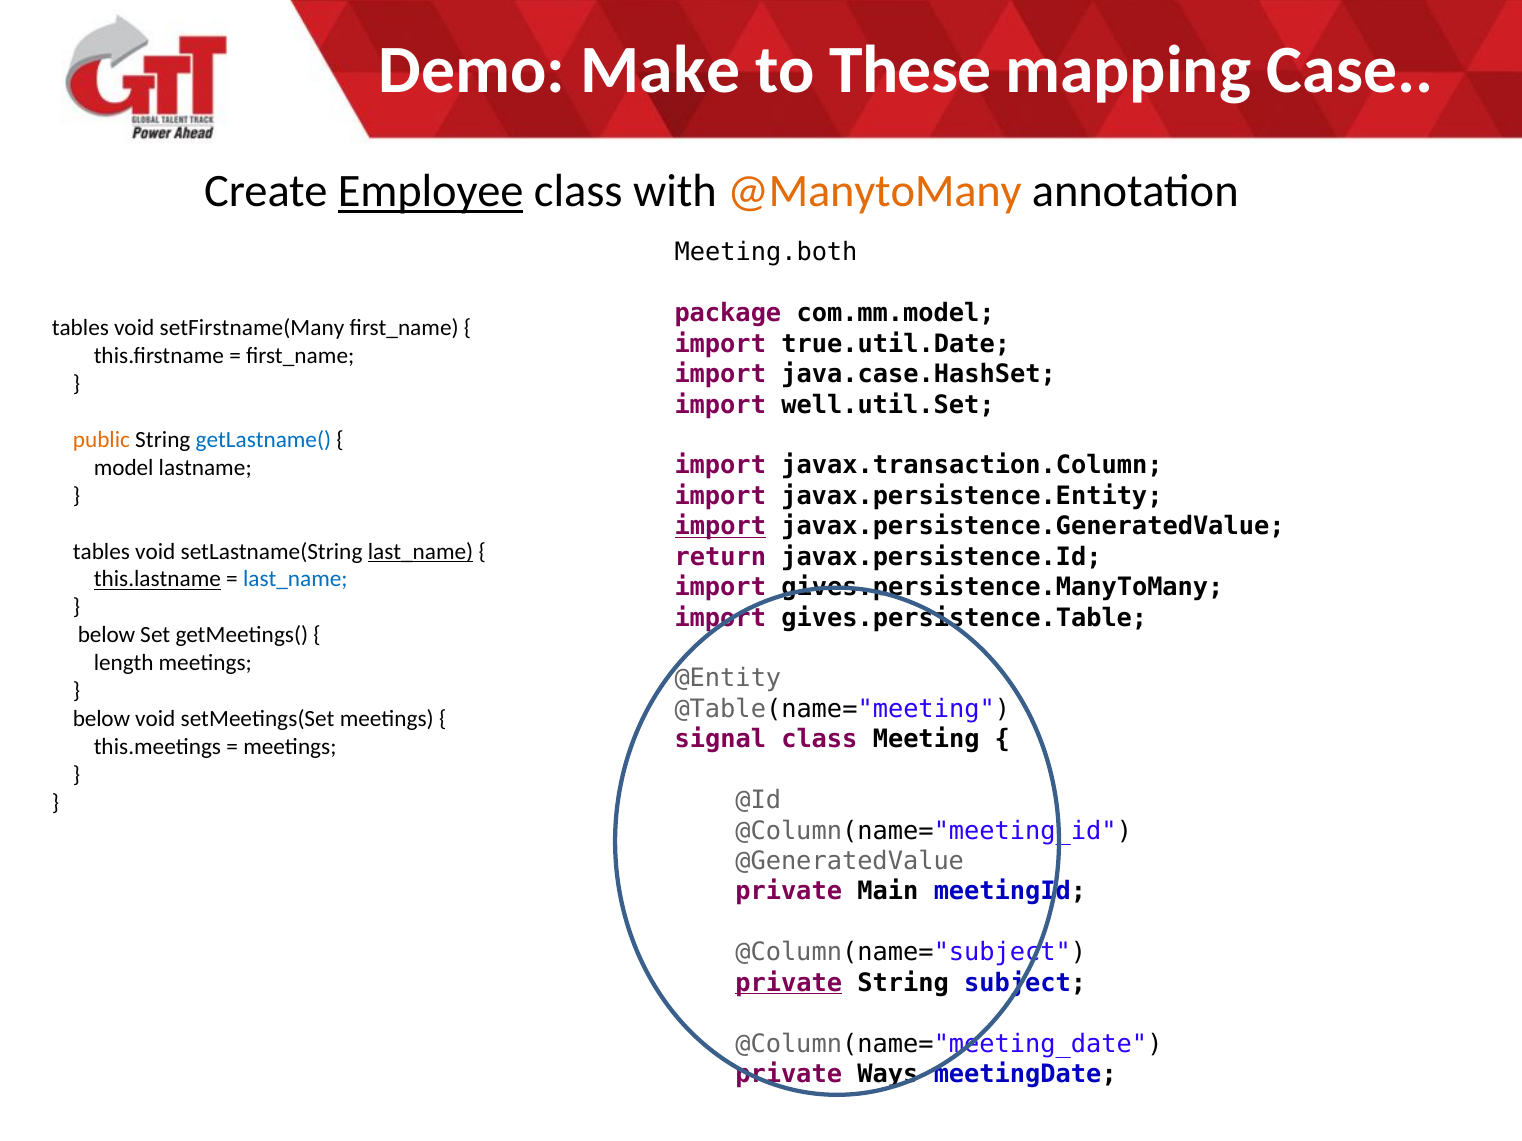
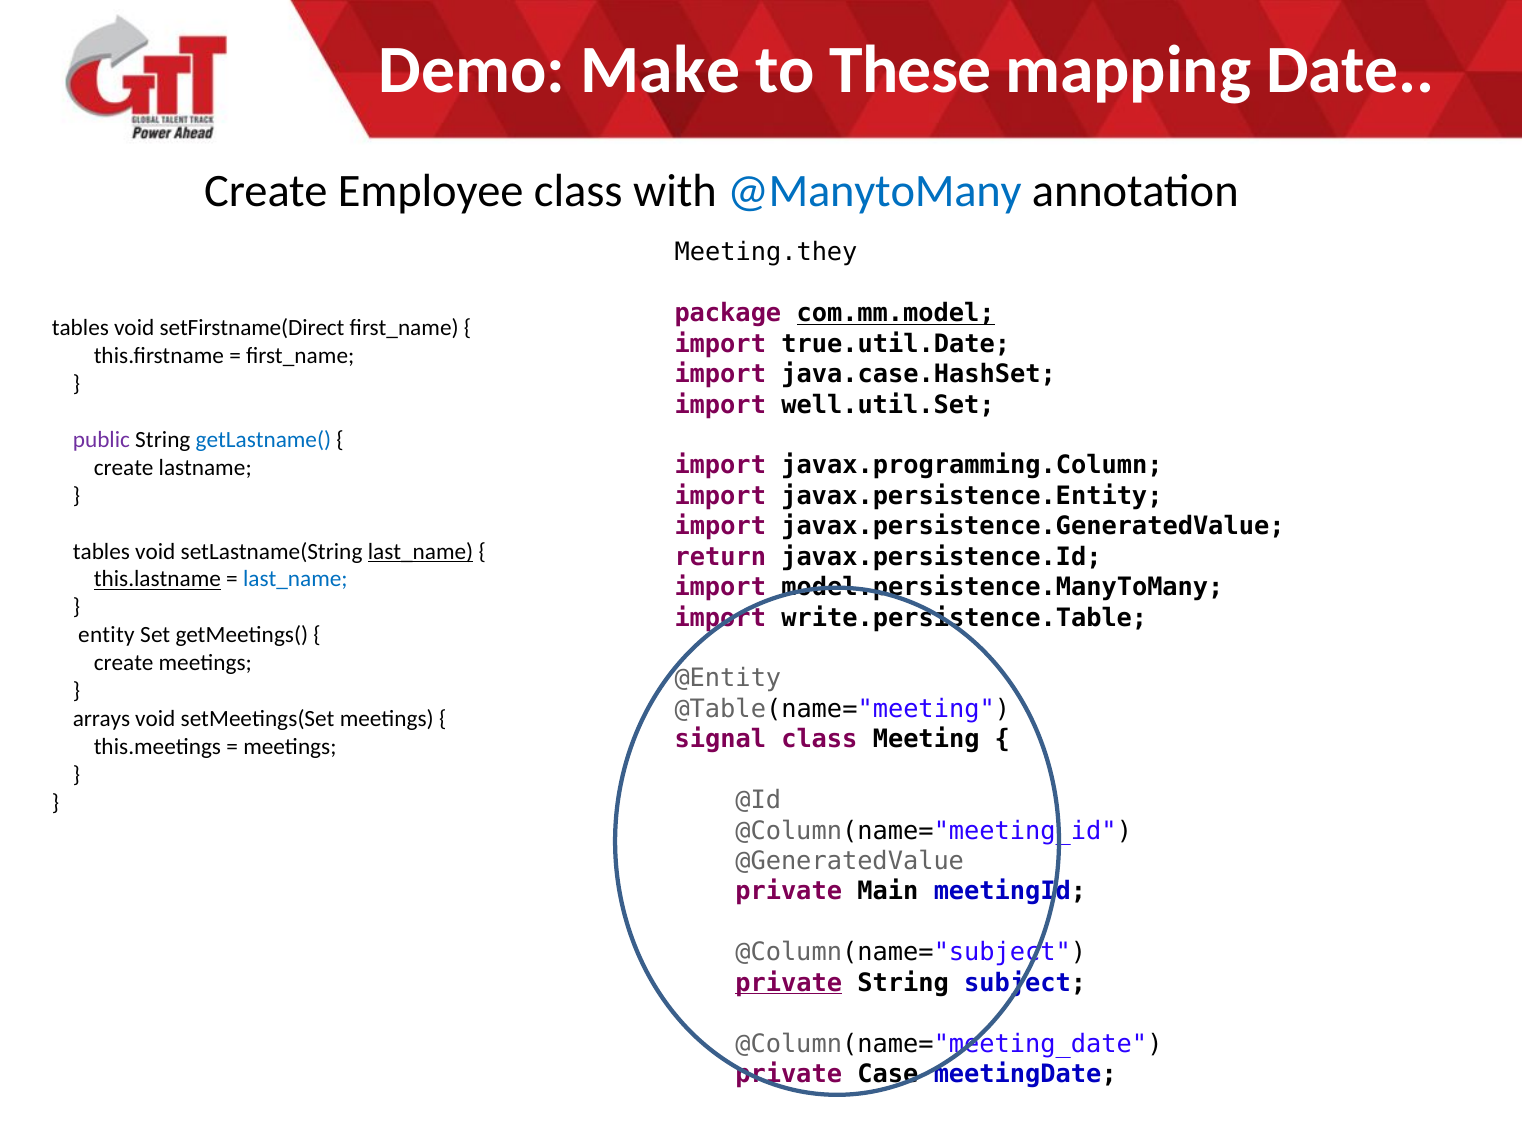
Case: Case -> Date (1350, 71)
Employee underline: present -> none (431, 191)
@ManytoMany colour: orange -> blue (874, 191)
Meeting.both: Meeting.both -> Meeting.they (766, 253)
com.mm.model underline: none -> present (896, 314)
setFirstname(Many: setFirstname(Many -> setFirstname(Direct (252, 328)
public colour: orange -> purple (101, 440)
javax.transaction.Column: javax.transaction.Column -> javax.programming.Column (972, 466)
model: model -> create (124, 468)
import underline: present -> none (720, 527)
gives.persistence.ManyToMany: gives.persistence.ManyToMany -> model.persistence.ManyToMany (1002, 588)
gives.persistence.Table: gives.persistence.Table -> write.persistence.Table (964, 618)
below: below -> entity (106, 635)
length: length -> create (124, 663)
below: below -> arrays (101, 719)
Ways: Ways -> Case (888, 1075)
